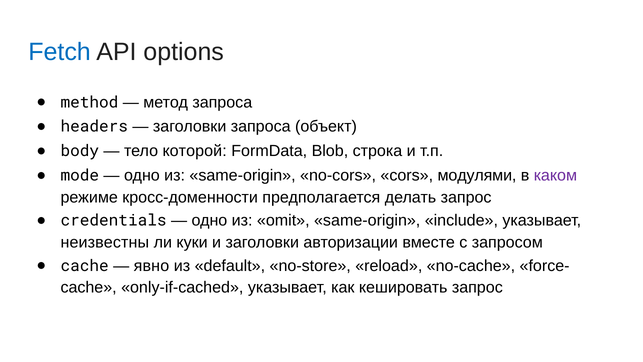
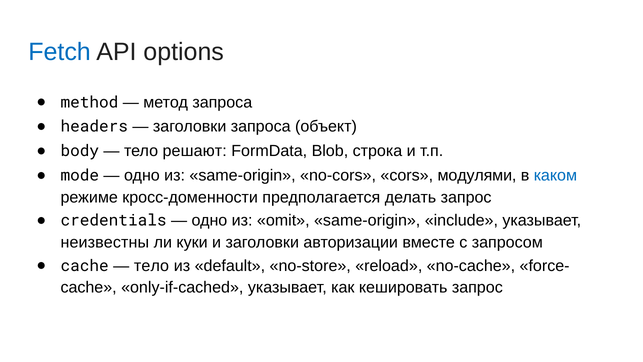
которой: которой -> решают (195, 151)
каком colour: purple -> blue (555, 175)
явно: явно -> тело (151, 266)
